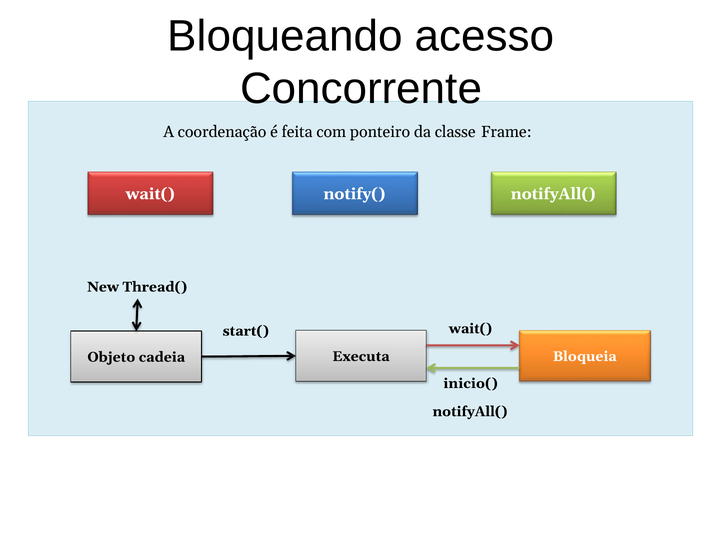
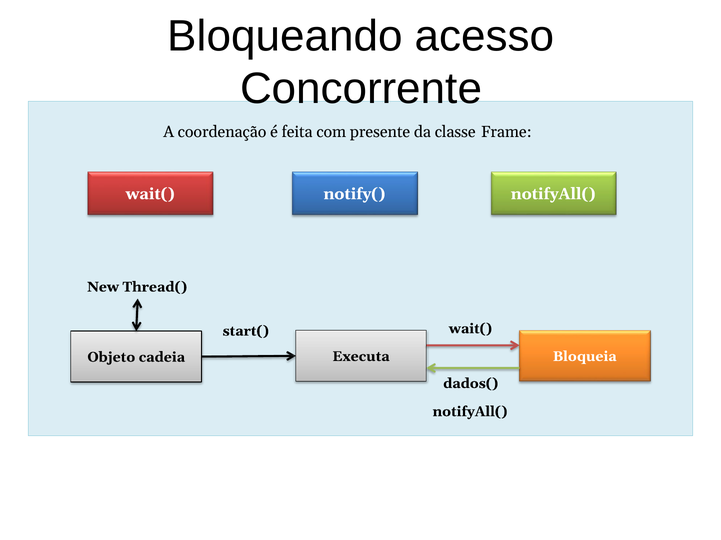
ponteiro: ponteiro -> presente (380, 132)
inicio(: inicio( -> dados( (471, 384)
